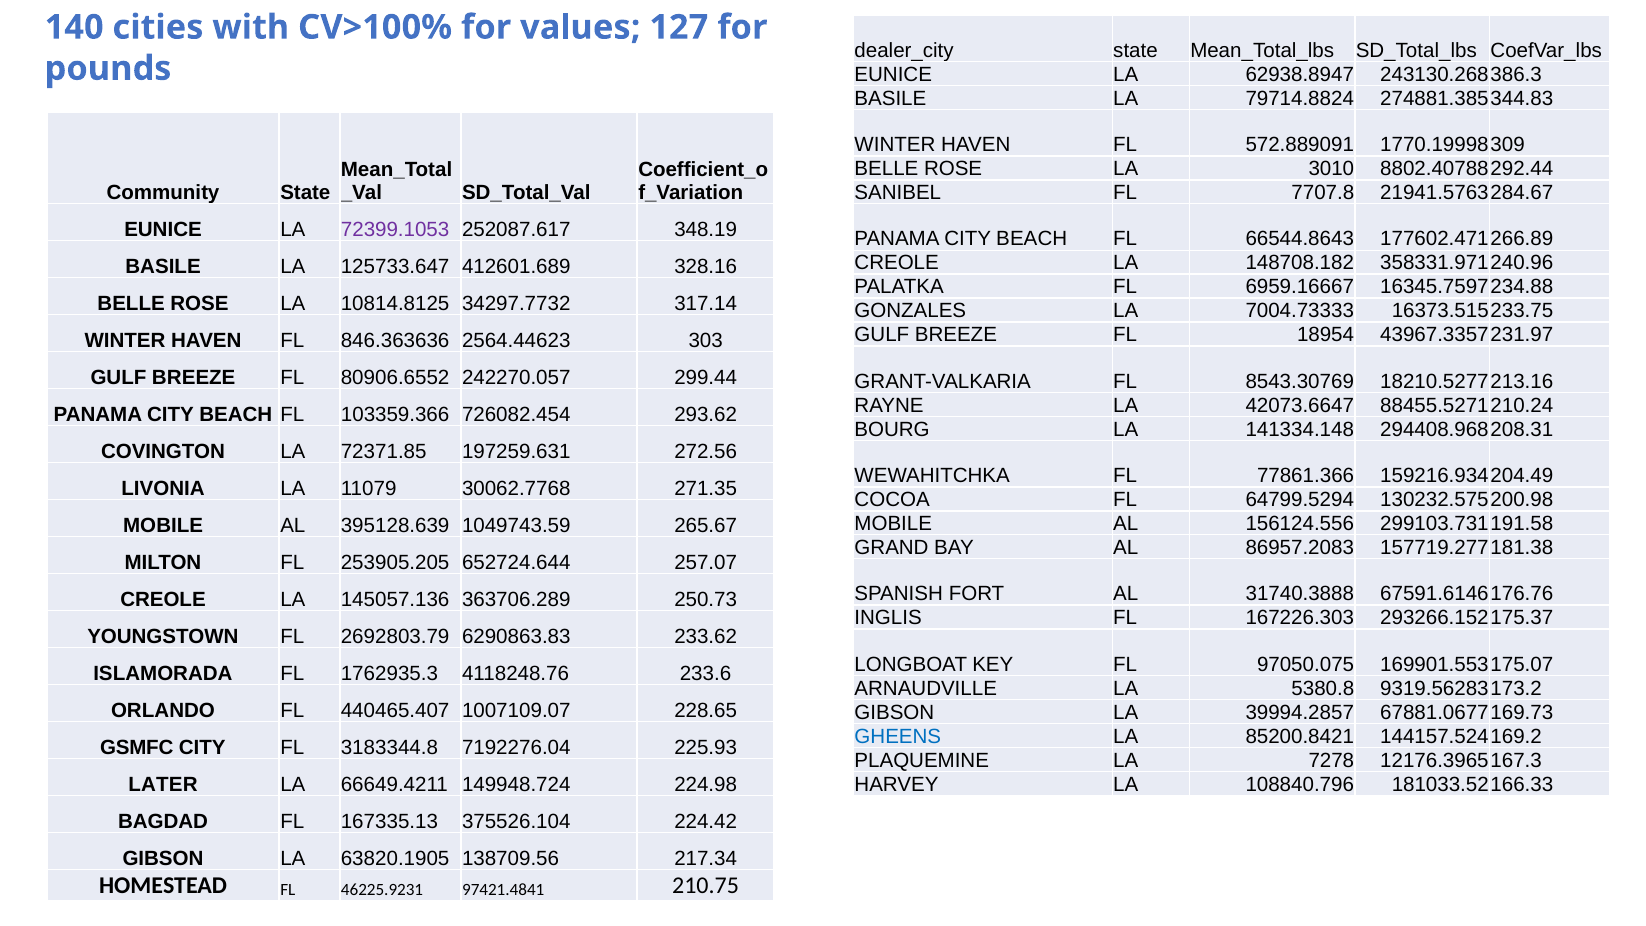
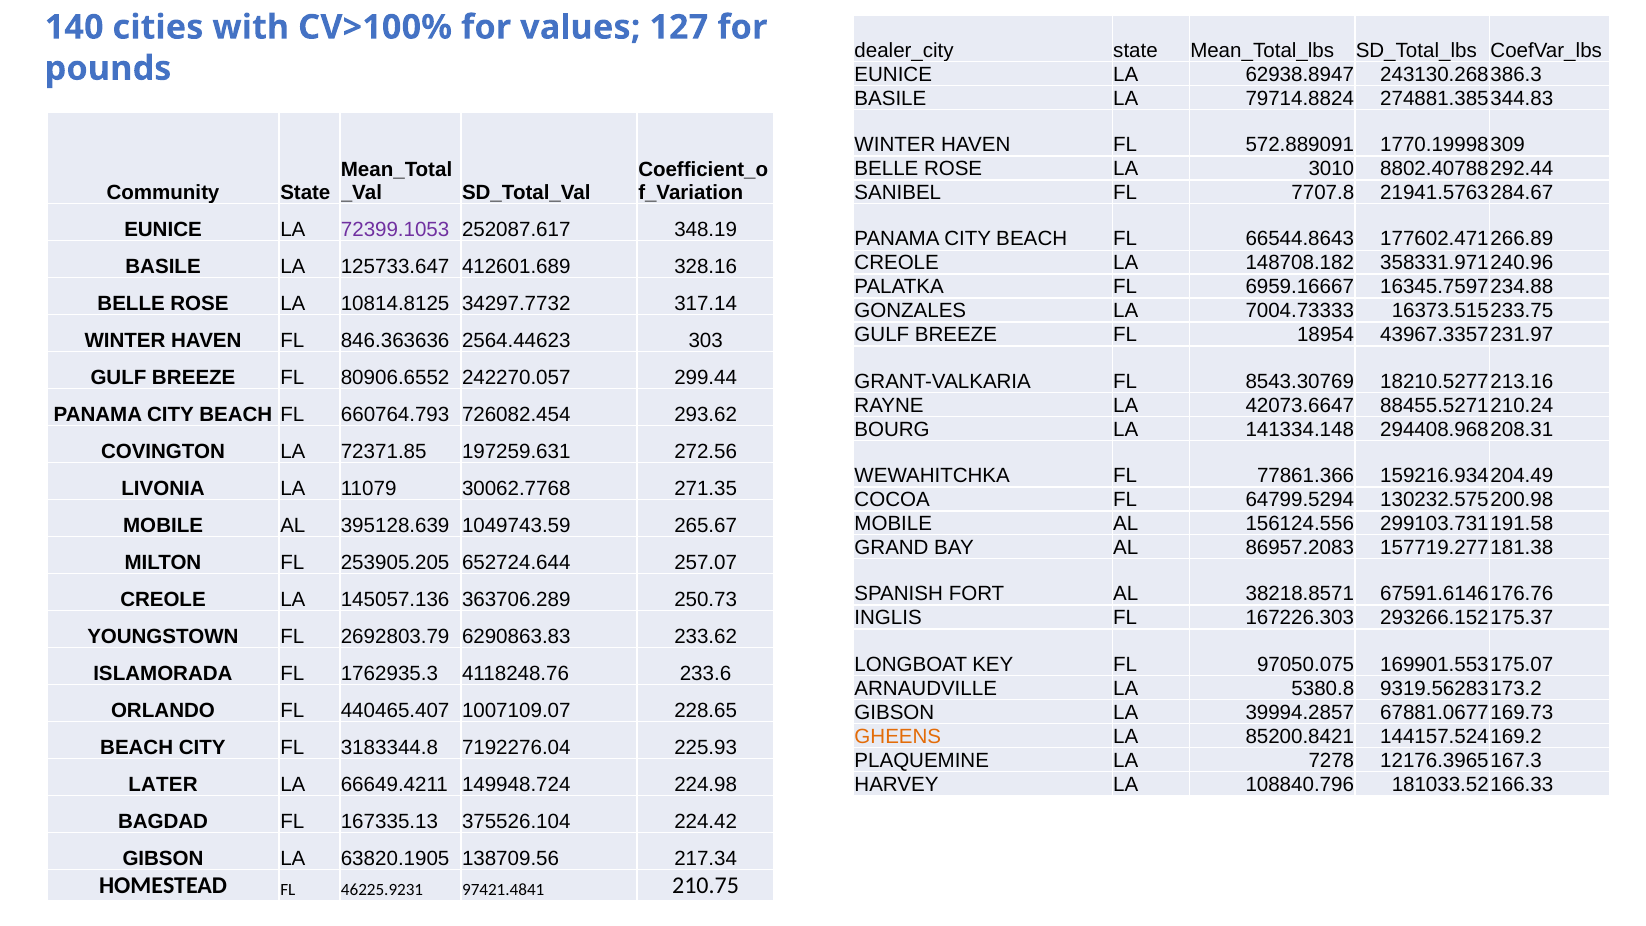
103359.366: 103359.366 -> 660764.793 (395, 414)
31740.3888: 31740.3888 -> 38218.8571 (1300, 594)
GHEENS colour: blue -> orange (898, 736)
GSMFC: GSMFC -> BEACH (137, 747)
